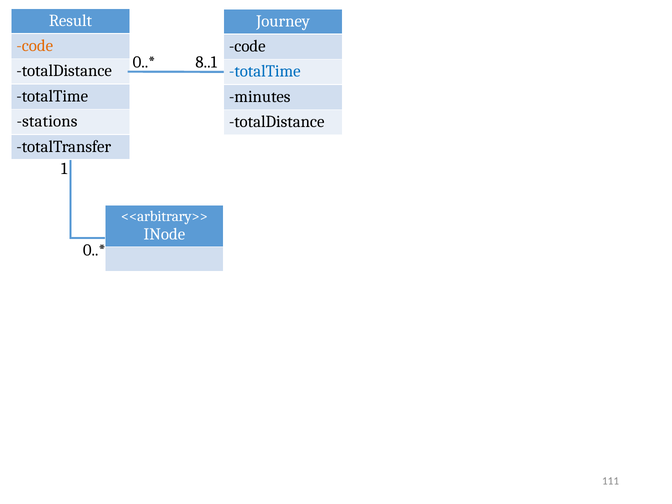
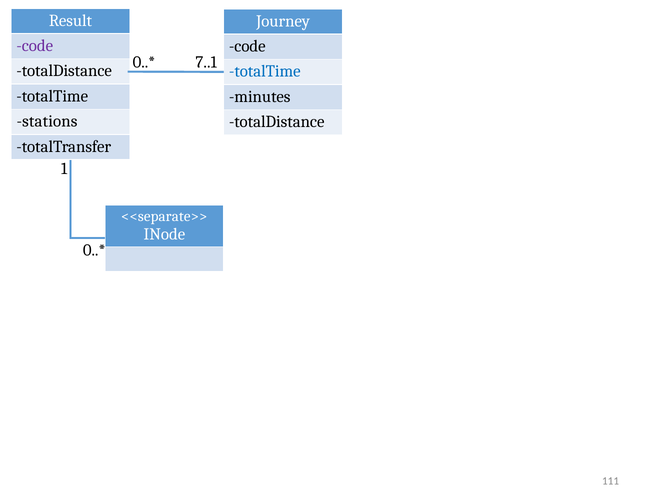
code colour: orange -> purple (35, 46)
8..1: 8..1 -> 7..1 (206, 62)
<<arbitrary>>: <<arbitrary>> -> <<separate>> (164, 216)
